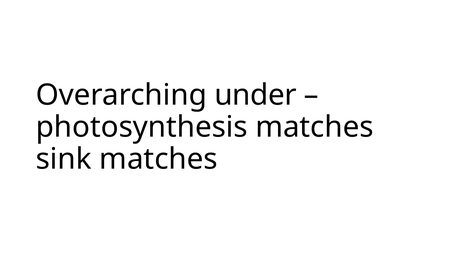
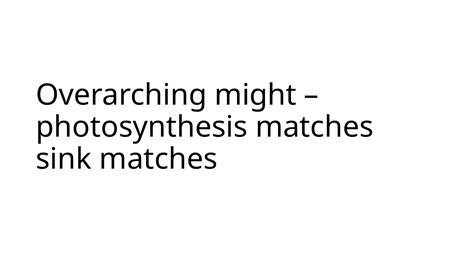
under: under -> might (256, 95)
